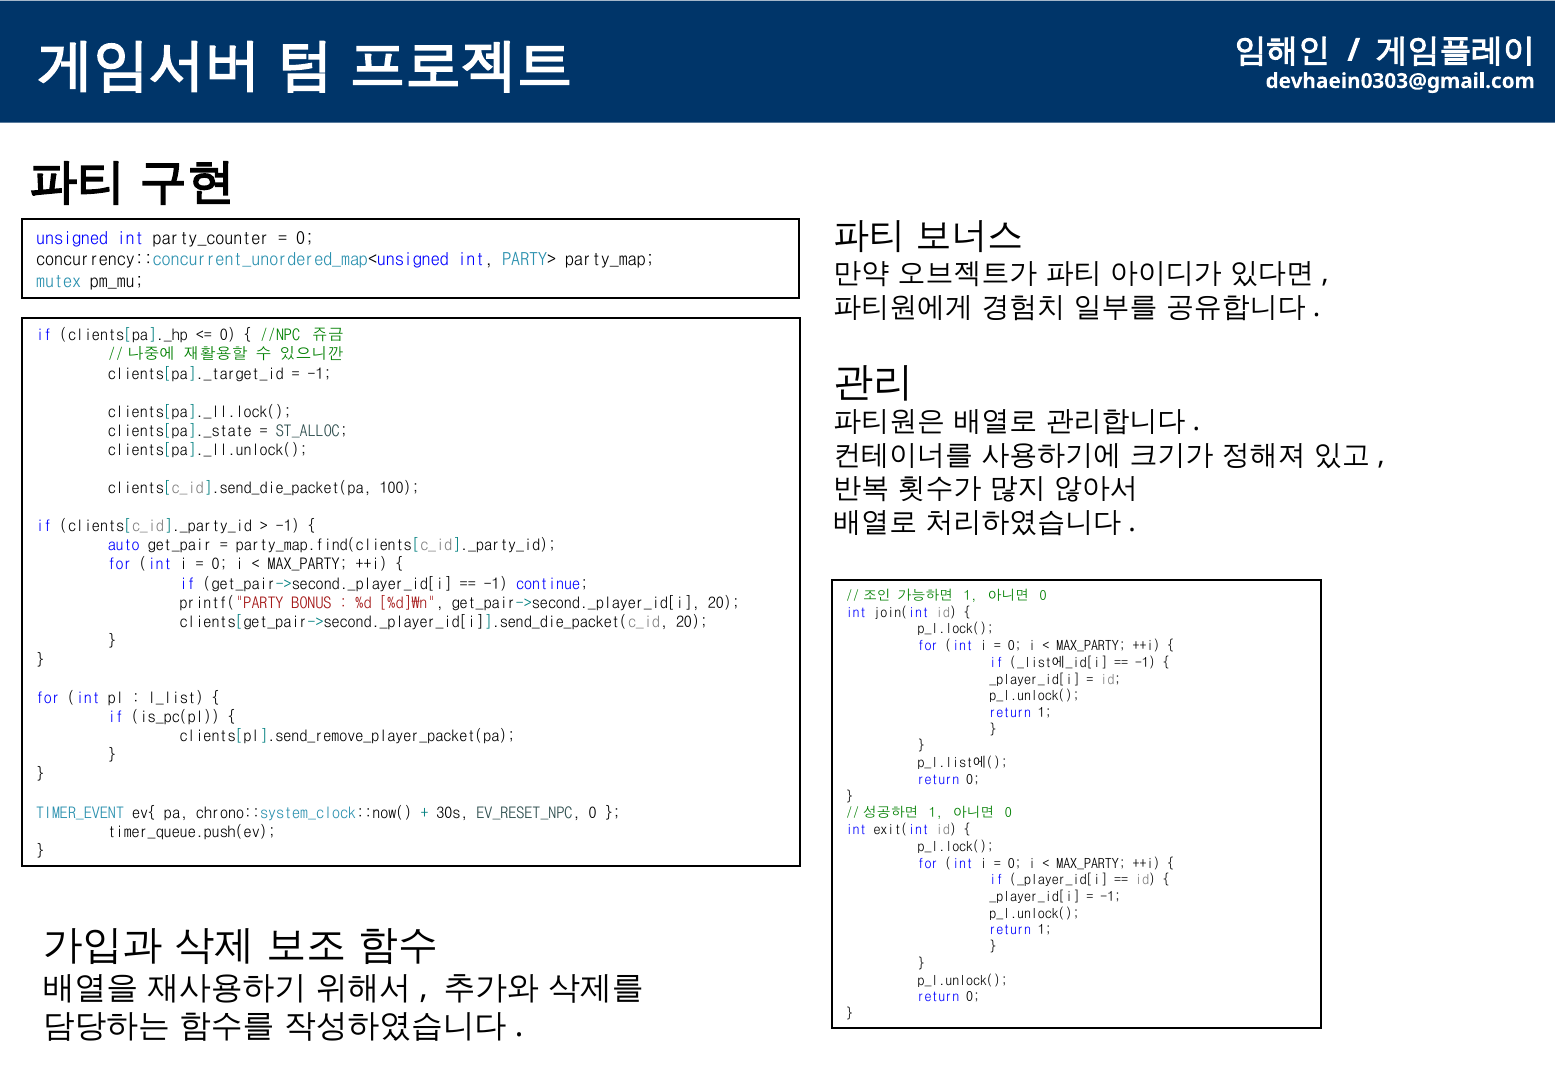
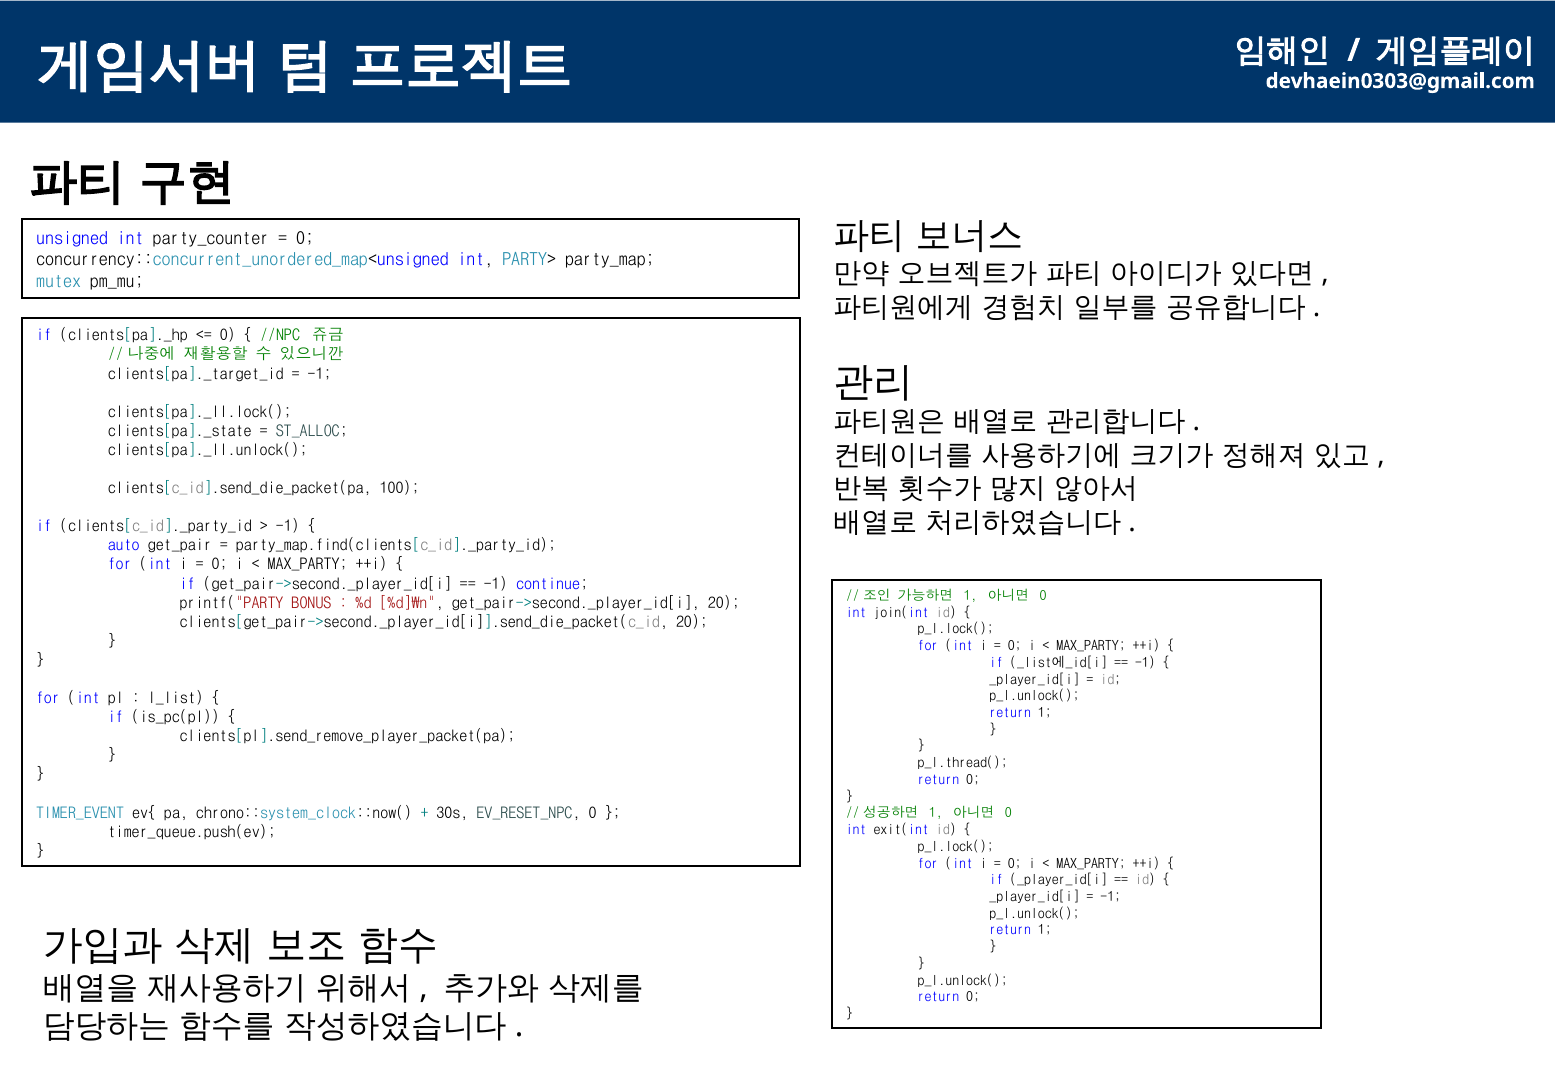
p_l.list에(: p_l.list에( -> p_l.thread( (963, 763)
